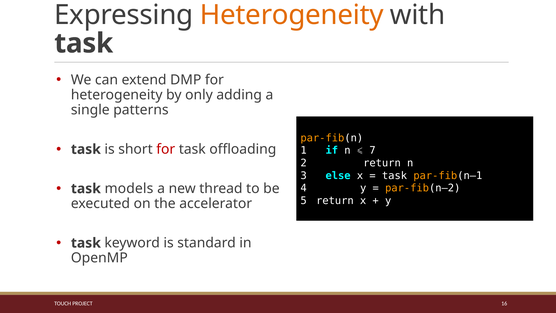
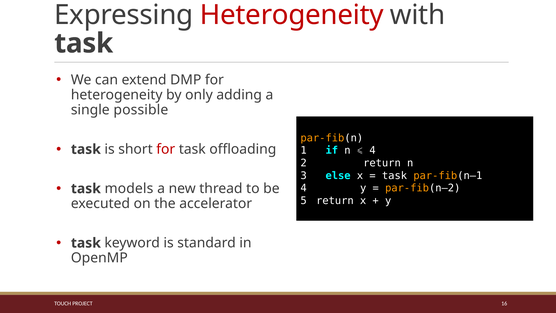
Heterogeneity colour: orange -> red (292, 15)
patterns: patterns -> possible (141, 110)
n 7: 7 -> 4 (373, 150)
